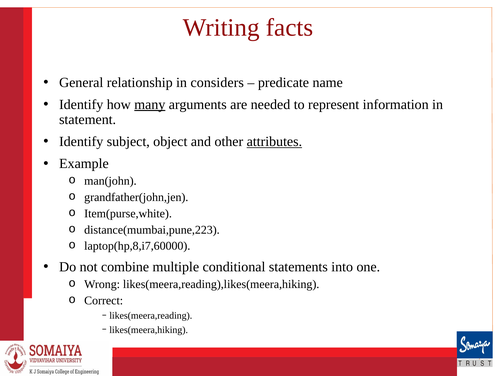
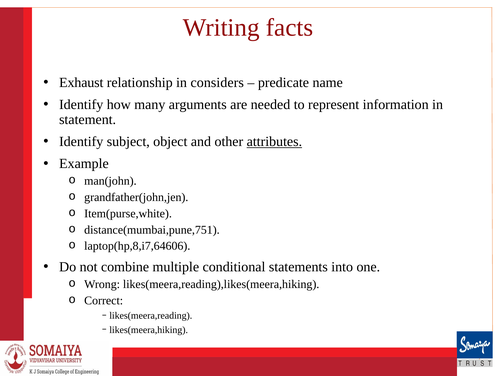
General: General -> Exhaust (81, 83)
many underline: present -> none (150, 105)
distance(mumbai,pune,223: distance(mumbai,pune,223 -> distance(mumbai,pune,751 (152, 230)
laptop(hp,8,i7,60000: laptop(hp,8,i7,60000 -> laptop(hp,8,i7,64606 (137, 246)
